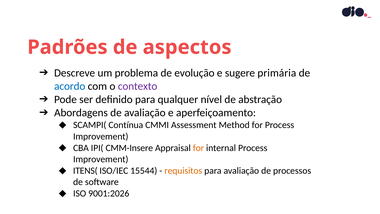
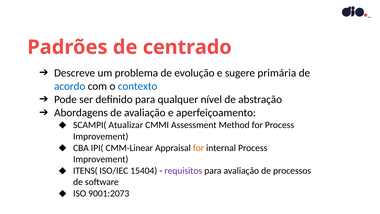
aspectos: aspectos -> centrado (187, 47)
contexto colour: purple -> blue (138, 86)
Contínua: Contínua -> Atualizar (126, 125)
CMM-Insere: CMM-Insere -> CMM-Linear (129, 148)
15544: 15544 -> 15404 (144, 170)
requisitos colour: orange -> purple (183, 170)
9001:2026: 9001:2026 -> 9001:2073 (109, 193)
